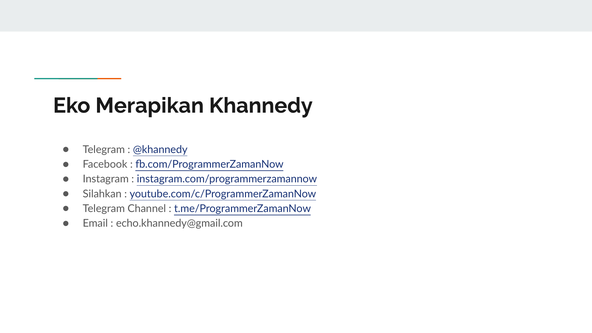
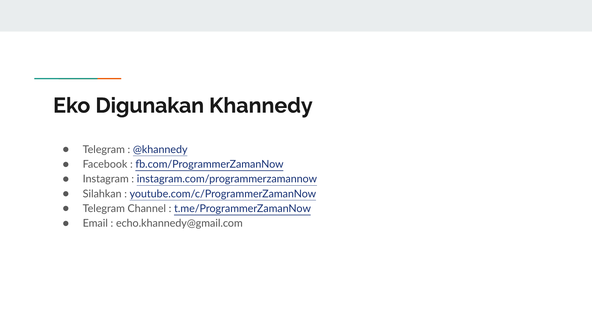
Merapikan: Merapikan -> Digunakan (150, 106)
